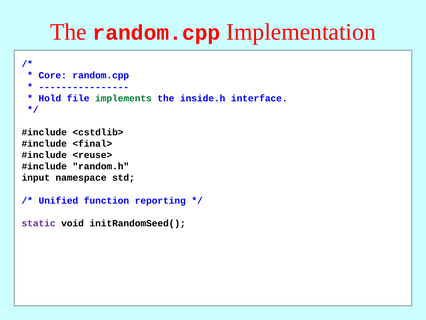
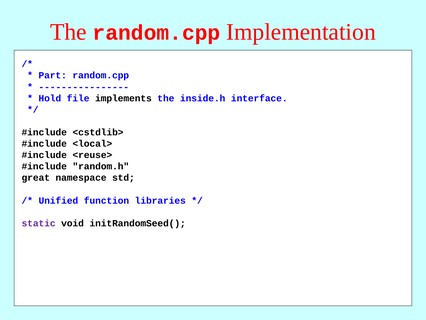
Core: Core -> Part (53, 75)
implements colour: green -> black (123, 98)
<final>: <final> -> <local> (92, 144)
input: input -> great (36, 178)
reporting: reporting -> libraries (160, 200)
